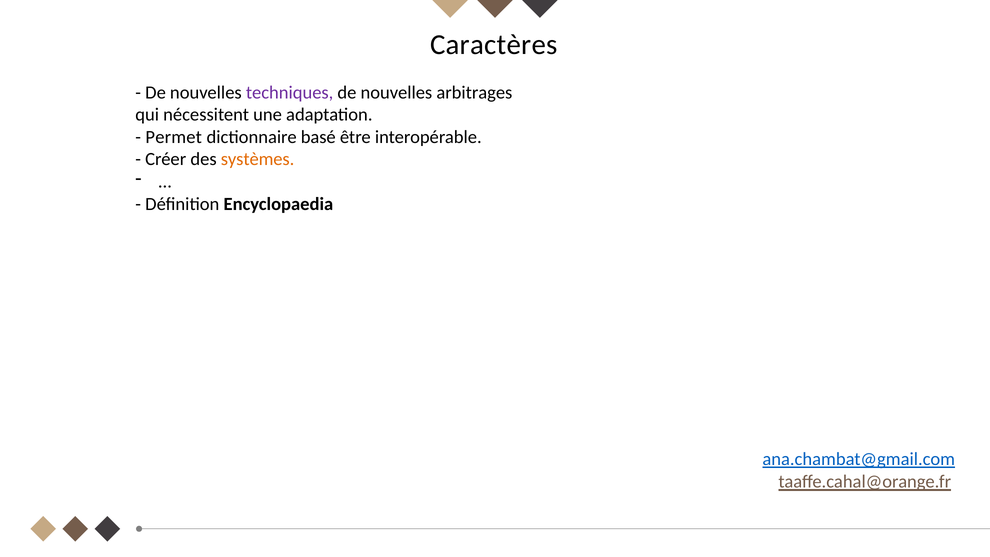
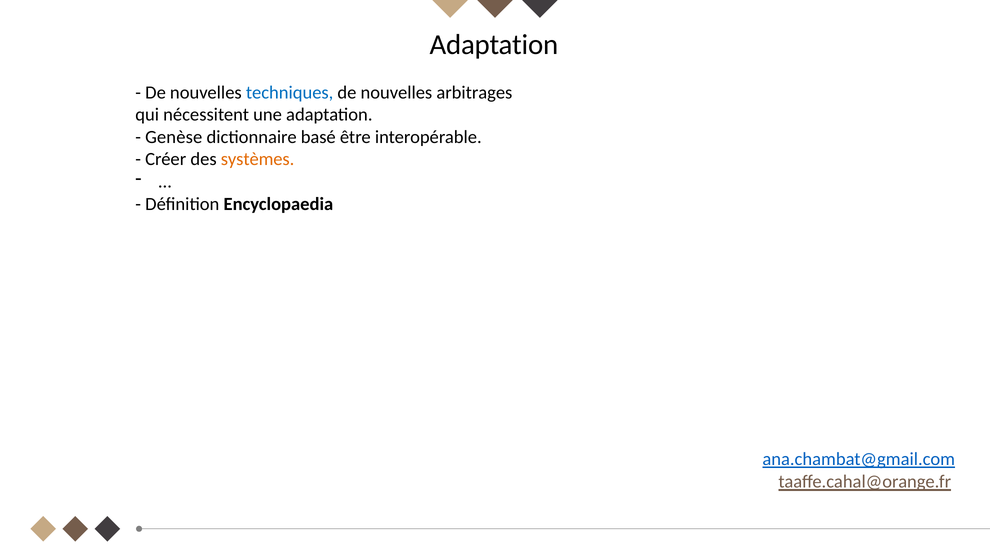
Caractères: Caractères -> Adaptation (494, 45)
techniques colour: purple -> blue (290, 92)
Permet: Permet -> Genèse (174, 137)
